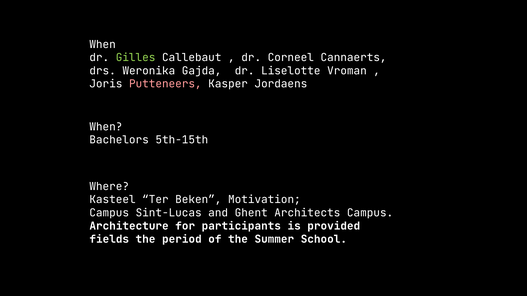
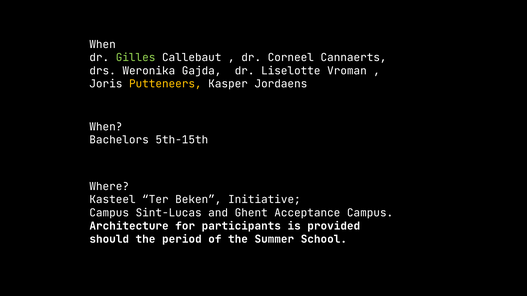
Putteneers colour: pink -> yellow (165, 84)
Motivation: Motivation -> Initiative (264, 200)
Architects: Architects -> Acceptance (307, 213)
fields: fields -> should (109, 239)
